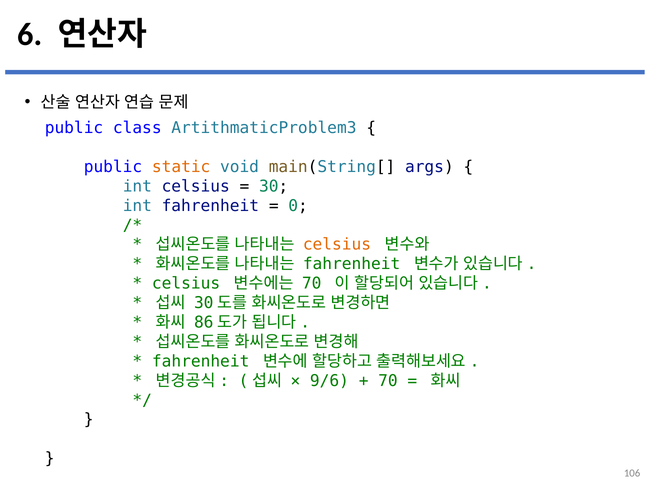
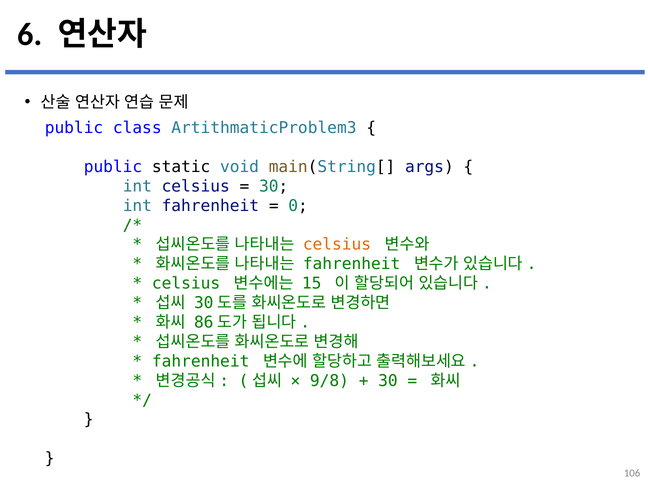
static colour: orange -> black (181, 167)
70: 70 -> 15 (312, 284)
9/6: 9/6 -> 9/8 (329, 381)
70: 70 -> 30 (388, 381)
